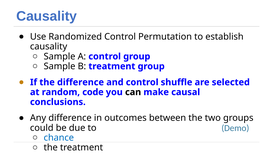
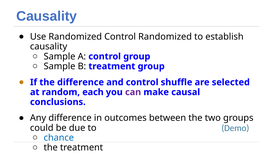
Control Permutation: Permutation -> Randomized (165, 37)
code: code -> each (93, 92)
can colour: black -> purple (133, 92)
